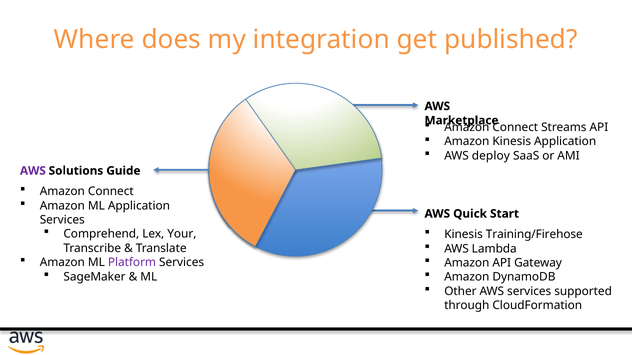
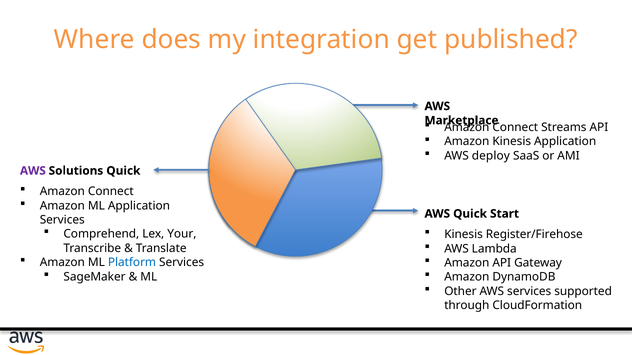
Solutions Guide: Guide -> Quick (123, 171)
Training/Firehose: Training/Firehose -> Register/Firehose (534, 235)
Platform colour: purple -> blue (132, 263)
